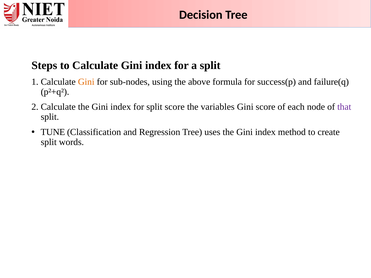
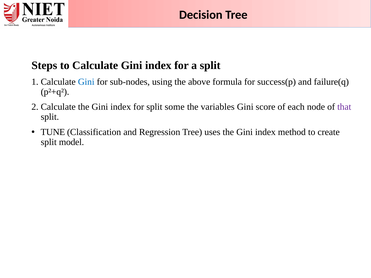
Gini colour: orange -> blue (86, 82)
split score: score -> some (175, 107)
words: words -> model (71, 142)
